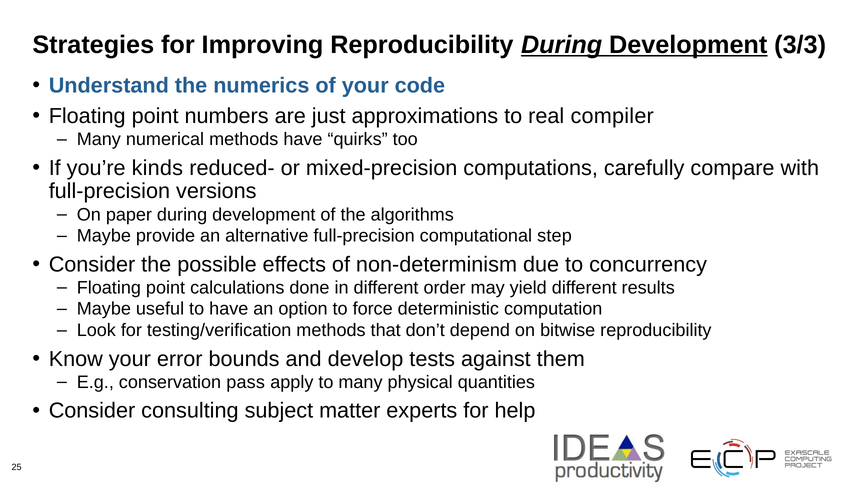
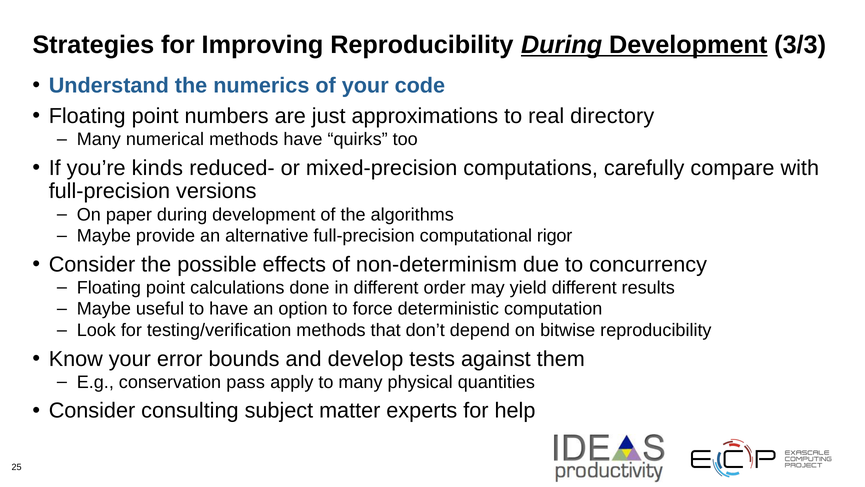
compiler: compiler -> directory (612, 116)
step: step -> rigor (555, 236)
